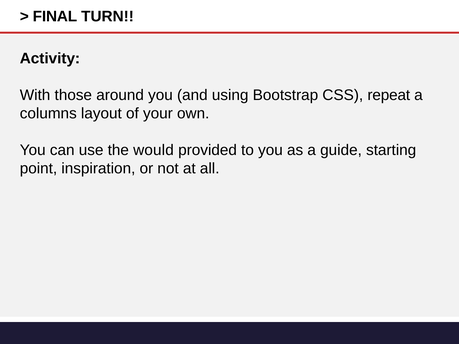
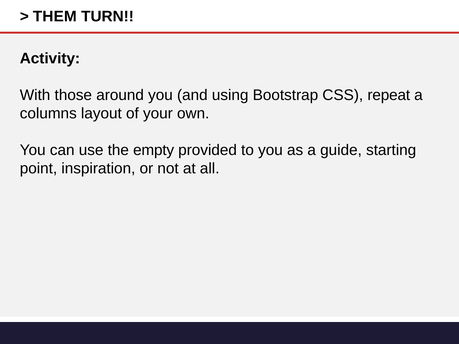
FINAL: FINAL -> THEM (55, 16)
would: would -> empty (154, 150)
